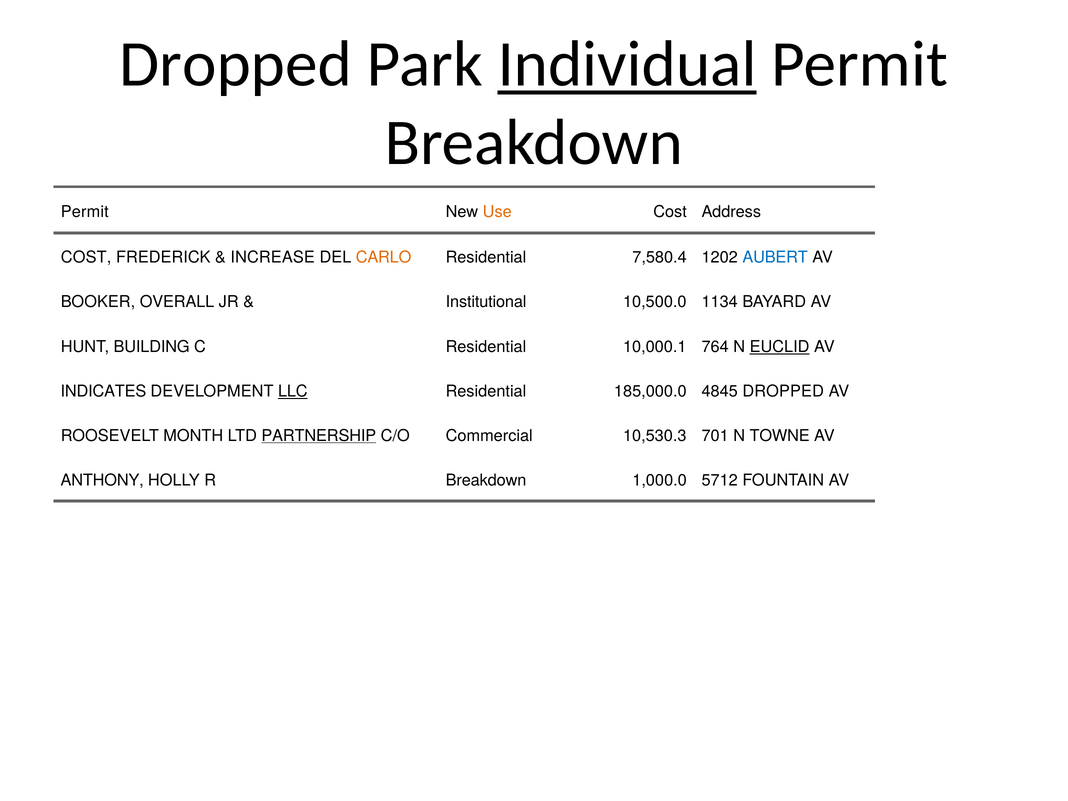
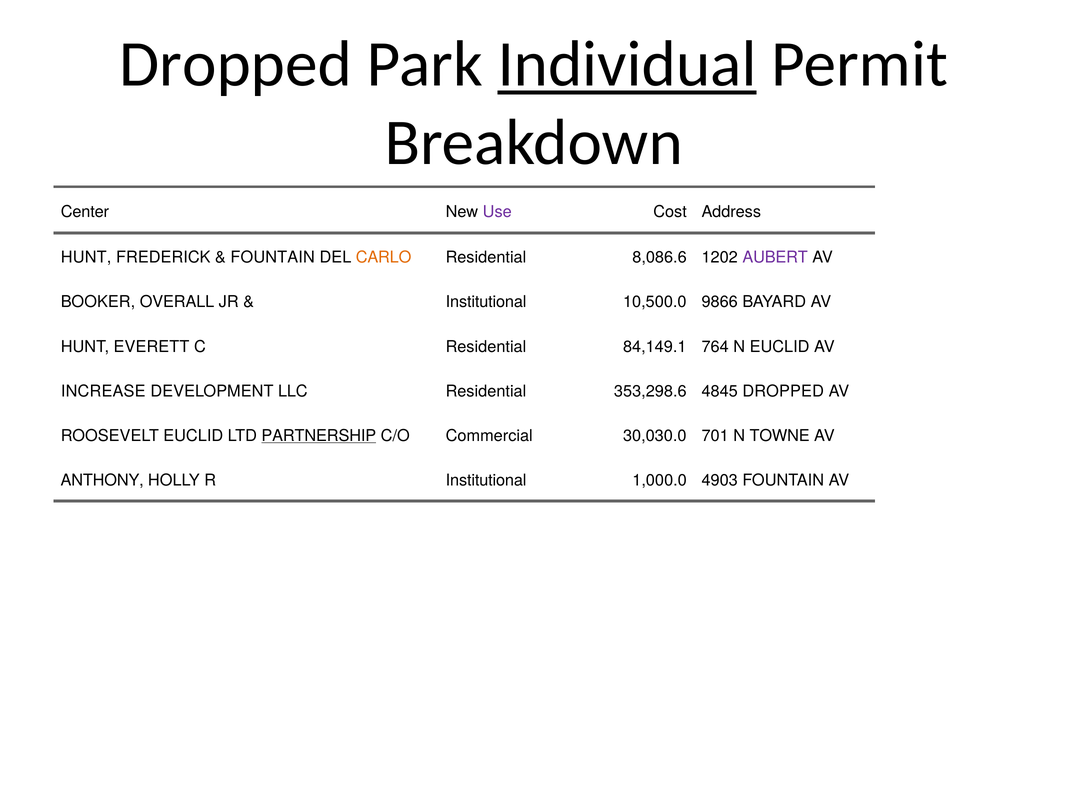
Permit: Permit -> Center (85, 212)
Use colour: orange -> purple (497, 212)
COST: COST -> HUNT (86, 257)
INCREASE: INCREASE -> FOUNTAIN (273, 257)
7,580.4: 7,580.4 -> 8,086.6 (660, 257)
AUBERT colour: blue -> purple (775, 257)
1134: 1134 -> 9866 (720, 302)
BUILDING: BUILDING -> EVERETT (151, 347)
10,000.1: 10,000.1 -> 84,149.1 (655, 347)
EUCLID underline: present -> none (780, 347)
INDICATES: INDICATES -> INCREASE (103, 391)
LLC underline: present -> none (293, 391)
185,000.0: 185,000.0 -> 353,298.6 (650, 391)
ROOSEVELT MONTH: MONTH -> EUCLID (193, 436)
10,530.3: 10,530.3 -> 30,030.0 (655, 436)
R Breakdown: Breakdown -> Institutional (486, 480)
5712: 5712 -> 4903 (720, 480)
